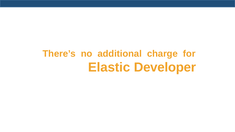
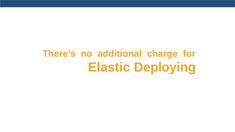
Developer: Developer -> Deploying (165, 67)
